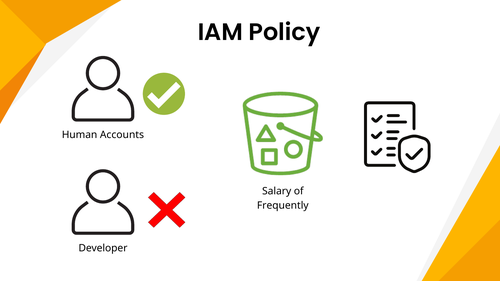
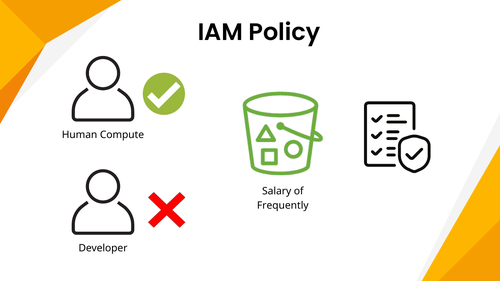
Accounts: Accounts -> Compute (122, 135)
